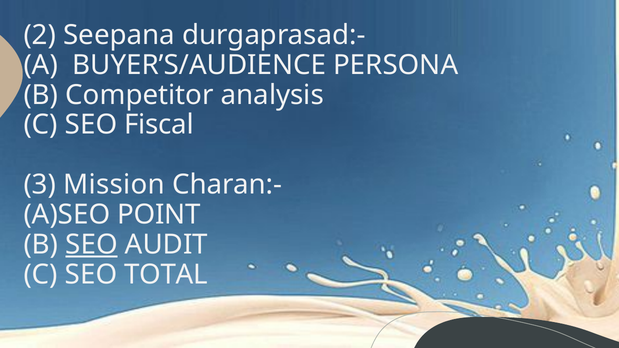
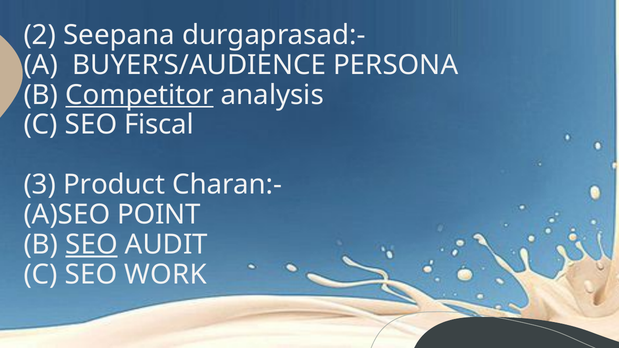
Competitor underline: none -> present (140, 95)
Mission: Mission -> Product (114, 185)
TOTAL: TOTAL -> WORK (166, 275)
